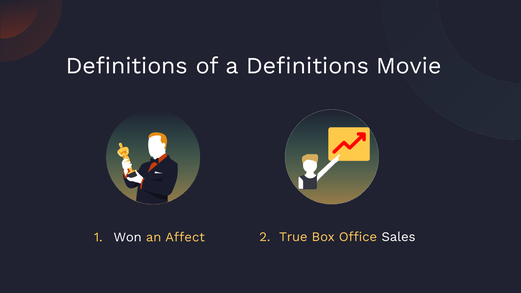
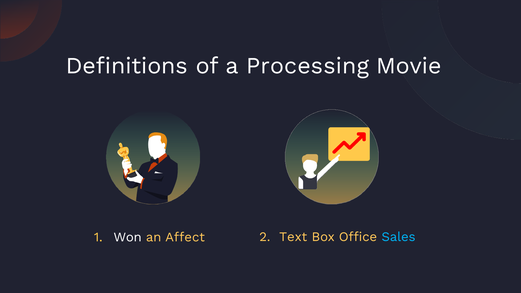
a Definitions: Definitions -> Processing (308, 66)
True: True -> Text (293, 237)
Sales colour: white -> light blue (399, 237)
